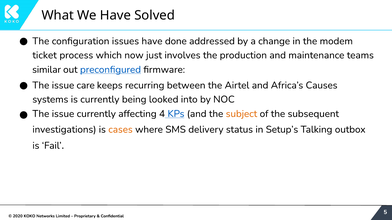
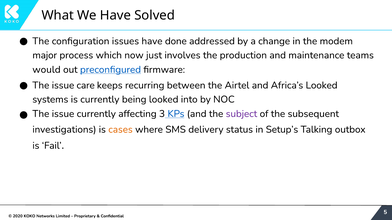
ticket: ticket -> major (45, 55)
similar: similar -> would (46, 70)
Africa’s Causes: Causes -> Looked (322, 85)
4: 4 -> 3 (162, 114)
subject colour: orange -> purple (241, 114)
